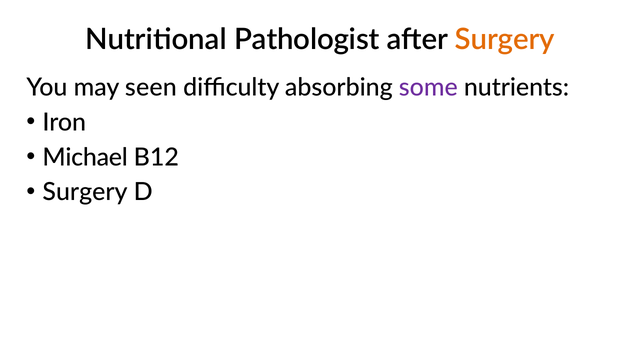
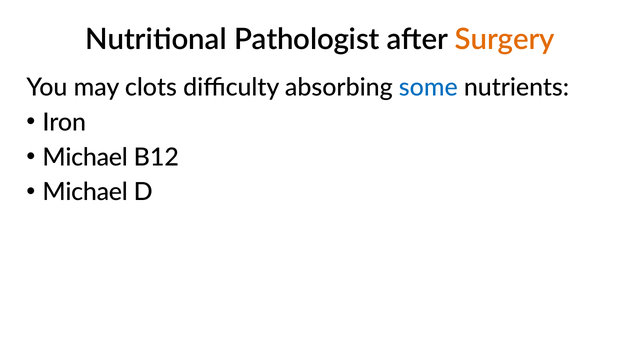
seen: seen -> clots (151, 87)
some colour: purple -> blue (428, 87)
Surgery: Surgery -> Michael (85, 192)
